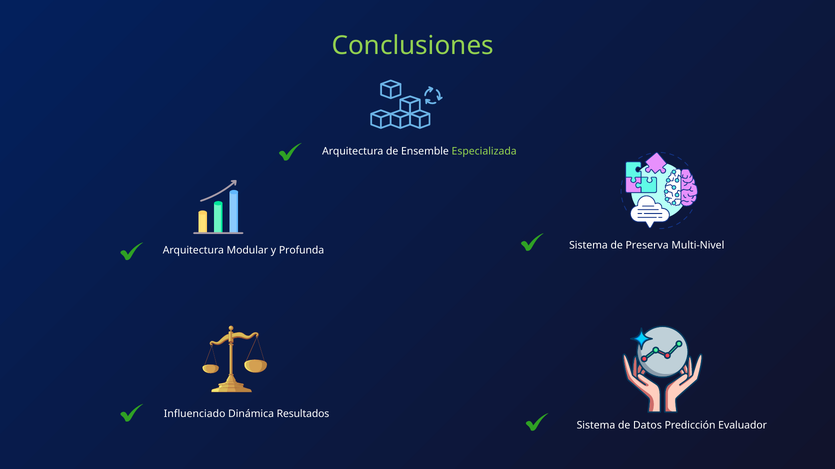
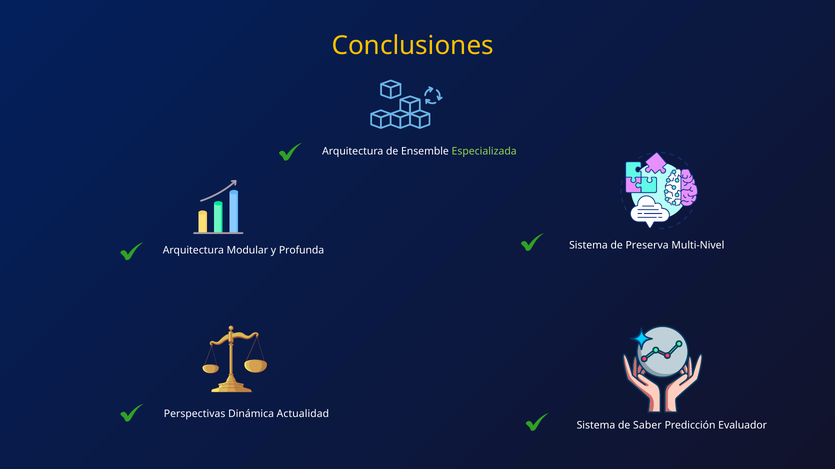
Conclusiones colour: light green -> yellow (413, 46)
Influenciado: Influenciado -> Perspectivas (195, 415)
Resultados: Resultados -> Actualidad (303, 415)
Datos: Datos -> Saber (647, 426)
